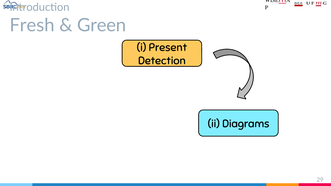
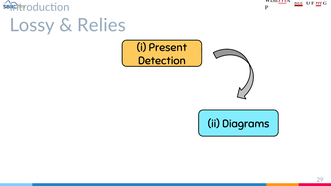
Fresh: Fresh -> Lossy (32, 25)
Green: Green -> Relies (102, 25)
